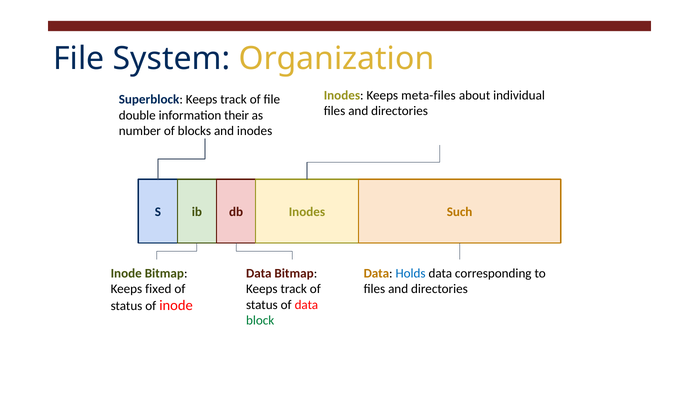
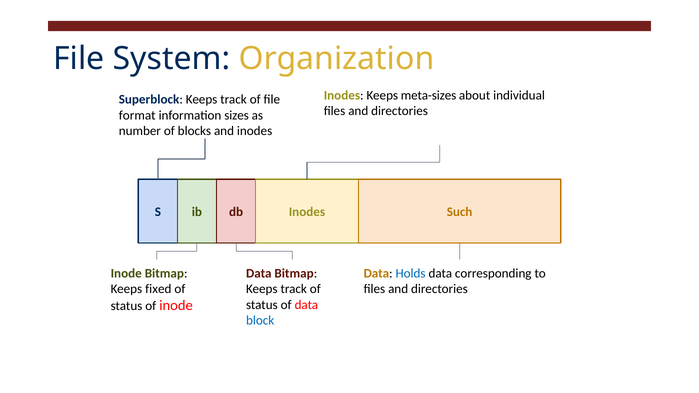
meta-files: meta-files -> meta-sizes (429, 95)
double: double -> format (137, 115)
their: their -> sizes (237, 115)
block colour: green -> blue (260, 321)
